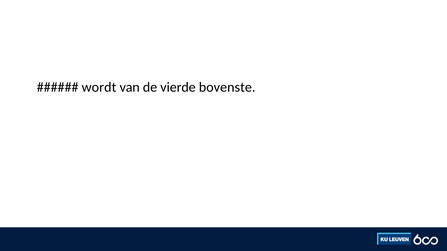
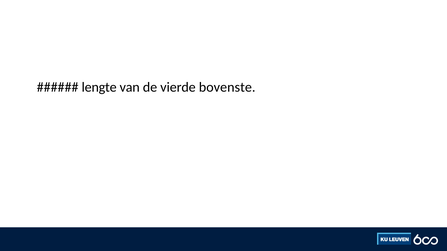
wordt: wordt -> lengte (99, 87)
